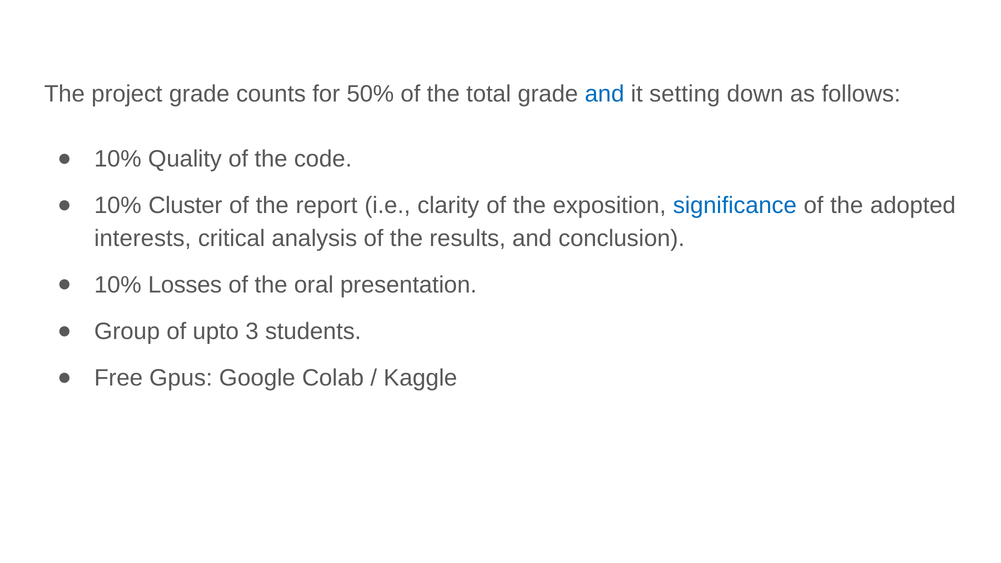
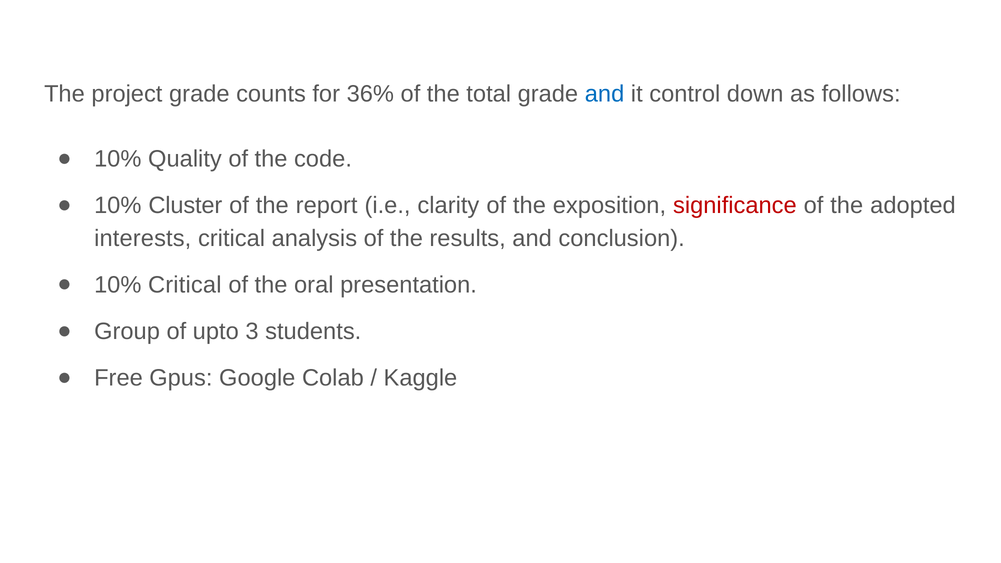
50%: 50% -> 36% (370, 94)
setting: setting -> control (685, 94)
significance colour: blue -> red (735, 206)
10% Losses: Losses -> Critical (185, 285)
